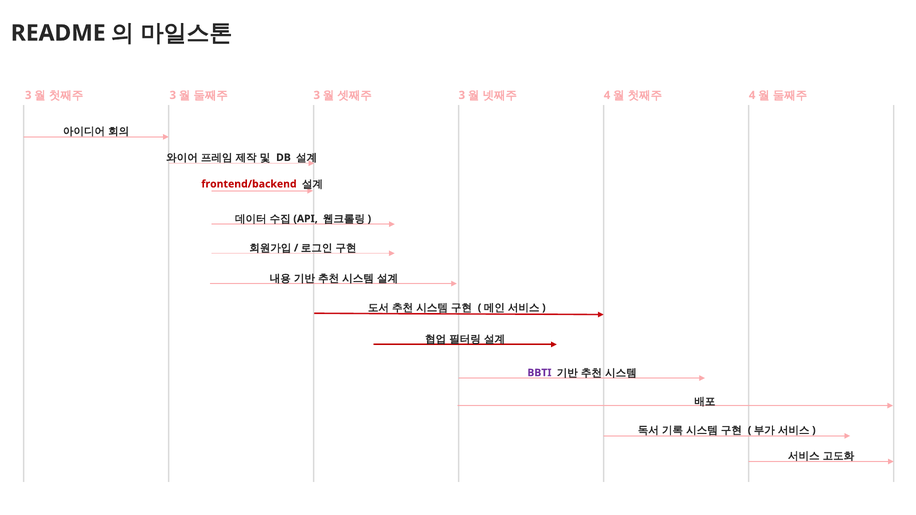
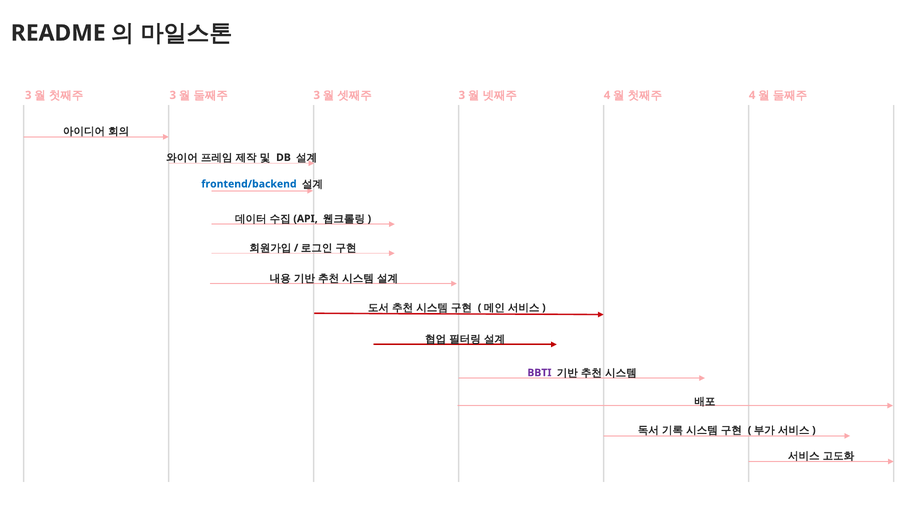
frontend/backend colour: red -> blue (249, 184)
